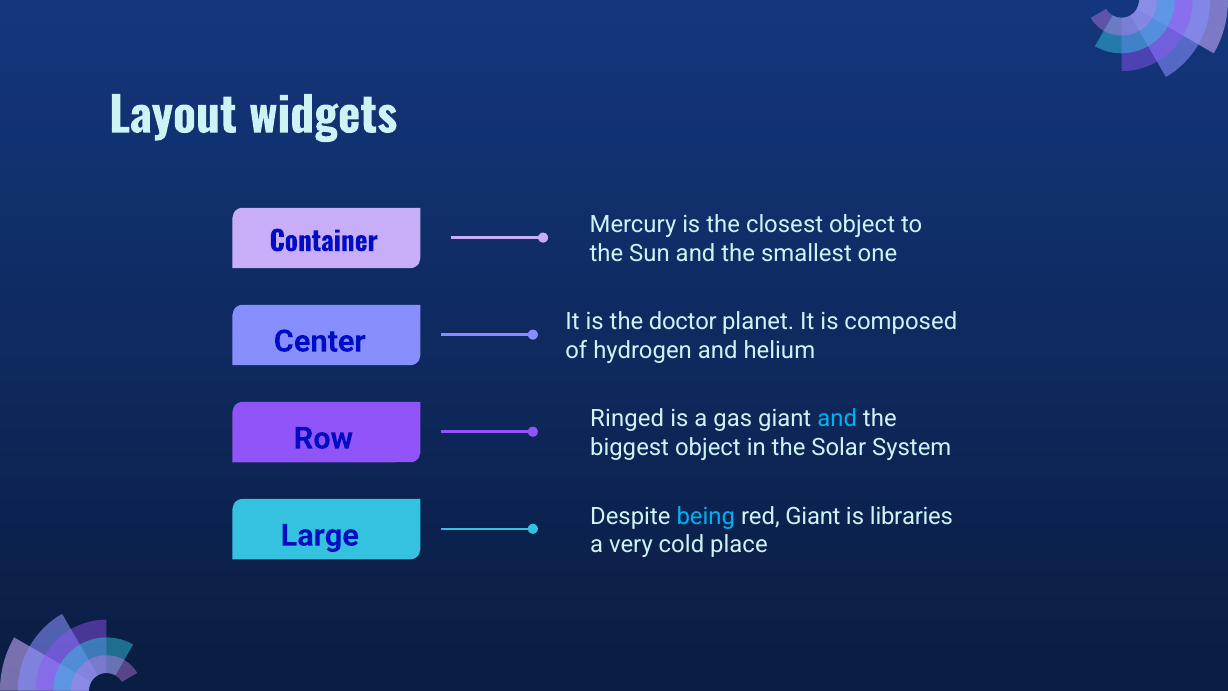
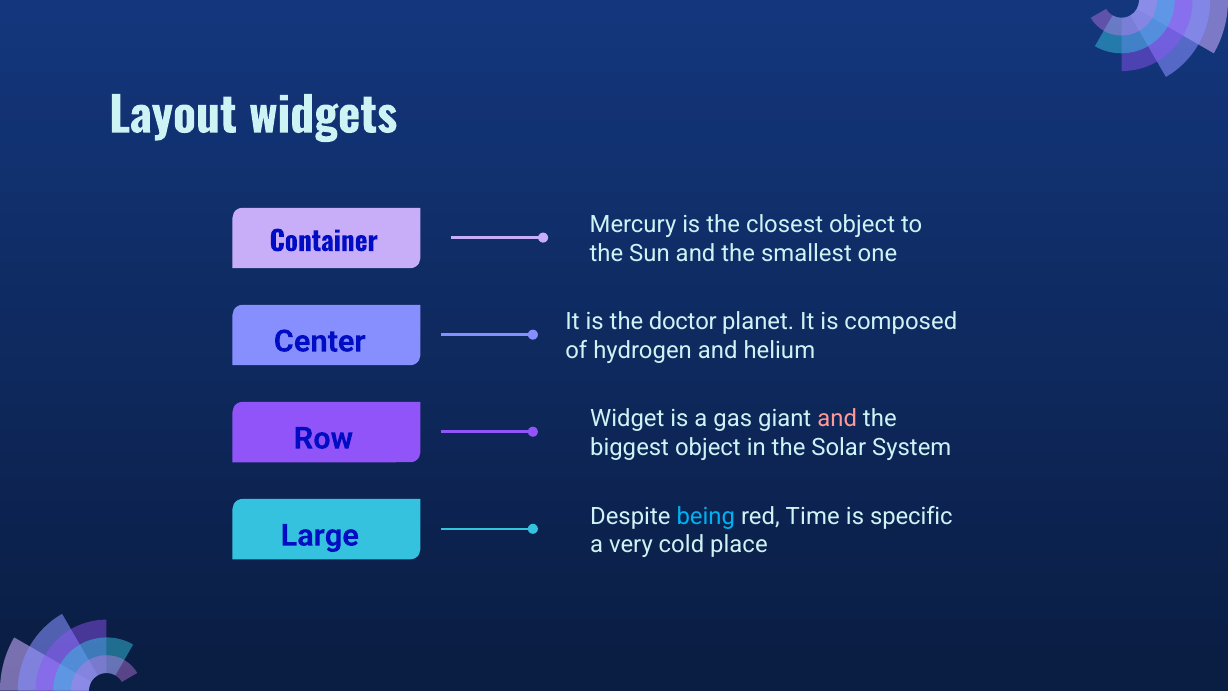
Ringed: Ringed -> Widget (627, 419)
and colour: light blue -> pink (837, 419)
red Giant: Giant -> Time (813, 516)
libraries: libraries -> specific (911, 516)
